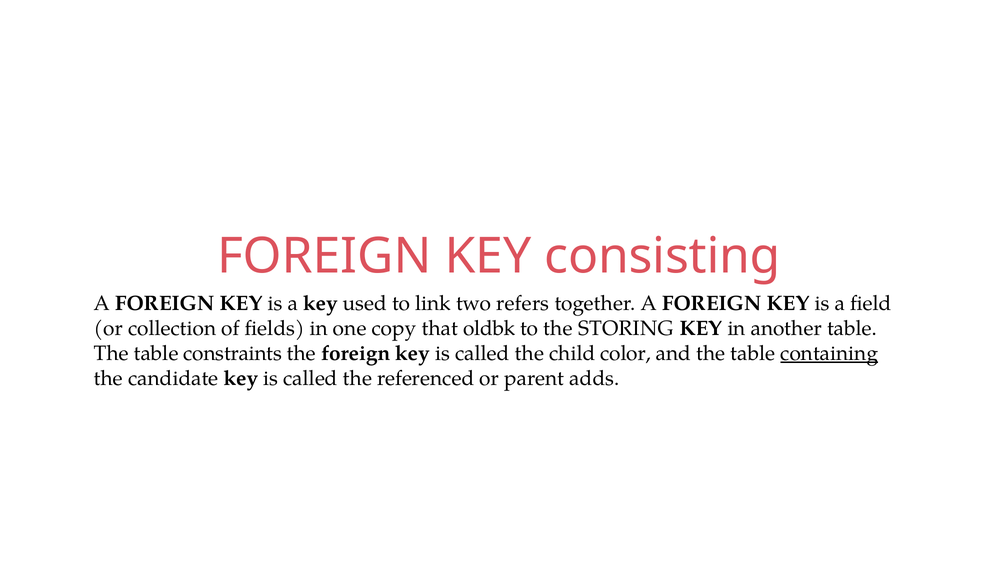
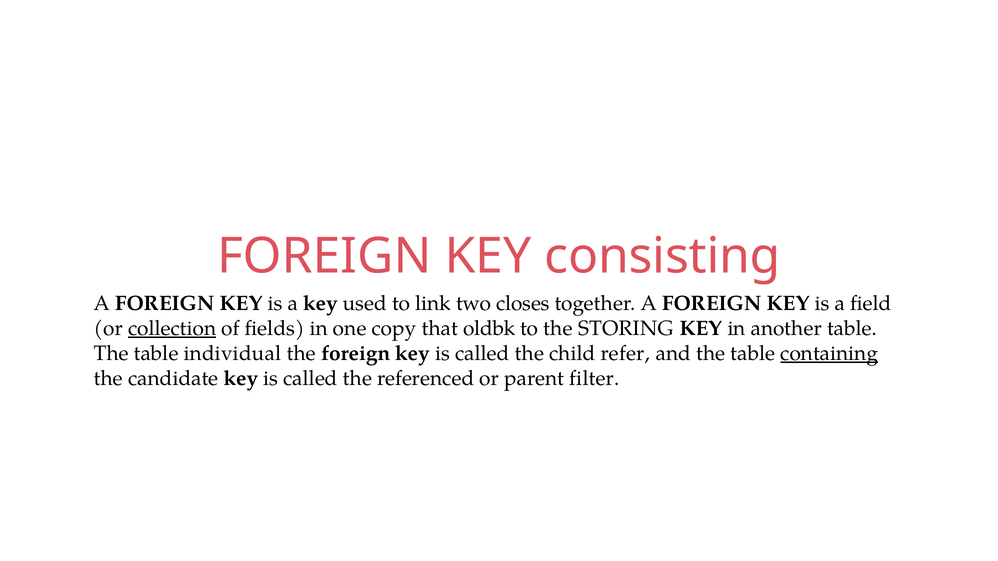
refers: refers -> closes (523, 304)
collection underline: none -> present (172, 329)
constraints: constraints -> individual (232, 354)
color: color -> refer (625, 354)
adds: adds -> filter (594, 379)
